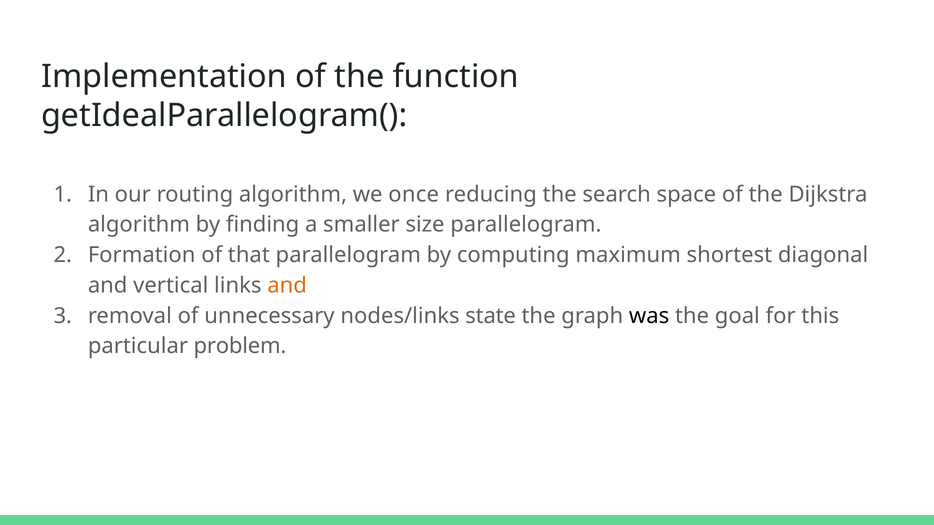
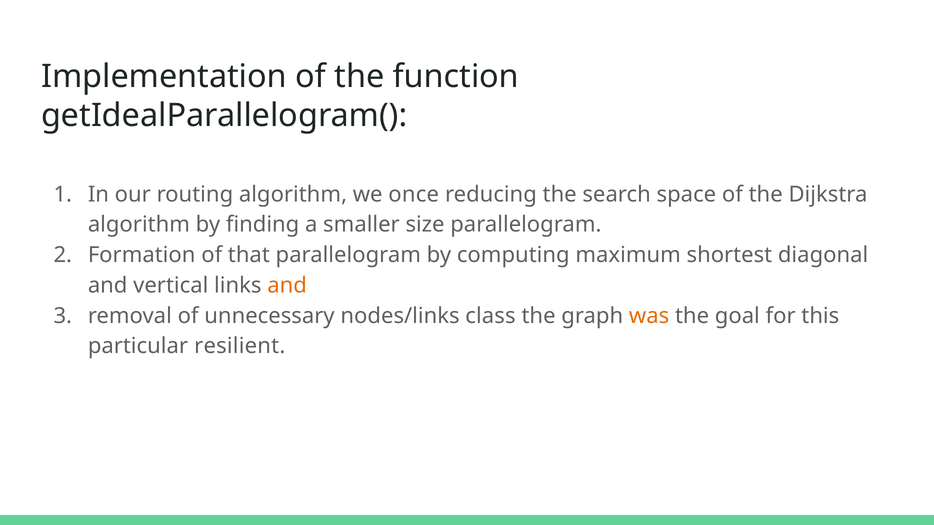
state: state -> class (490, 316)
was colour: black -> orange (649, 316)
problem: problem -> resilient (240, 346)
